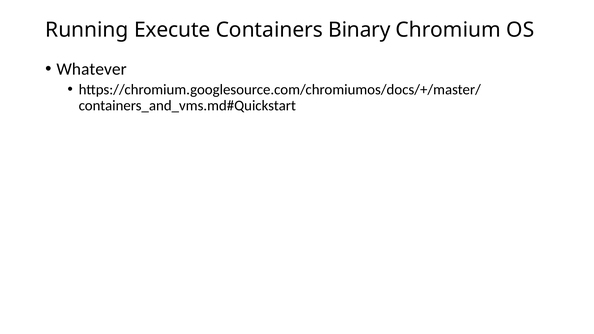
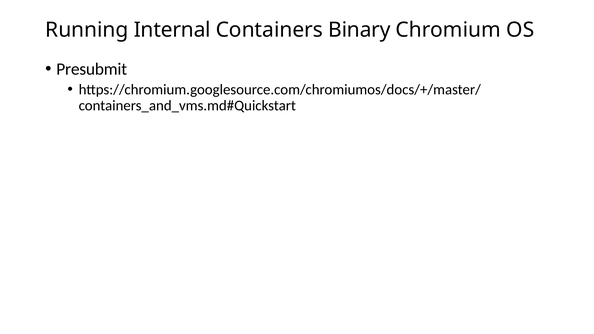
Execute: Execute -> Internal (172, 30)
Whatever: Whatever -> Presubmit (92, 69)
